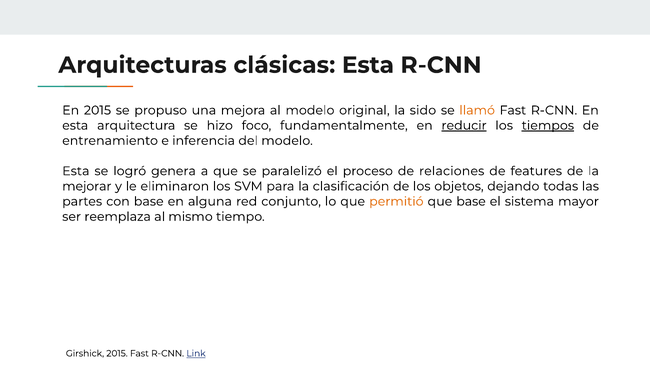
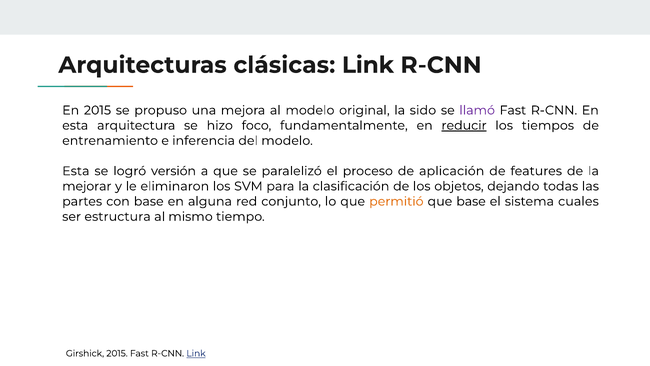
clásicas Esta: Esta -> Link (368, 65)
llamó colour: orange -> purple (477, 110)
tiempos underline: present -> none (548, 125)
genera: genera -> versión (174, 171)
relaciones: relaciones -> aplicación (452, 171)
mayor: mayor -> cuales (578, 201)
reemplaza: reemplaza -> estructura (118, 216)
